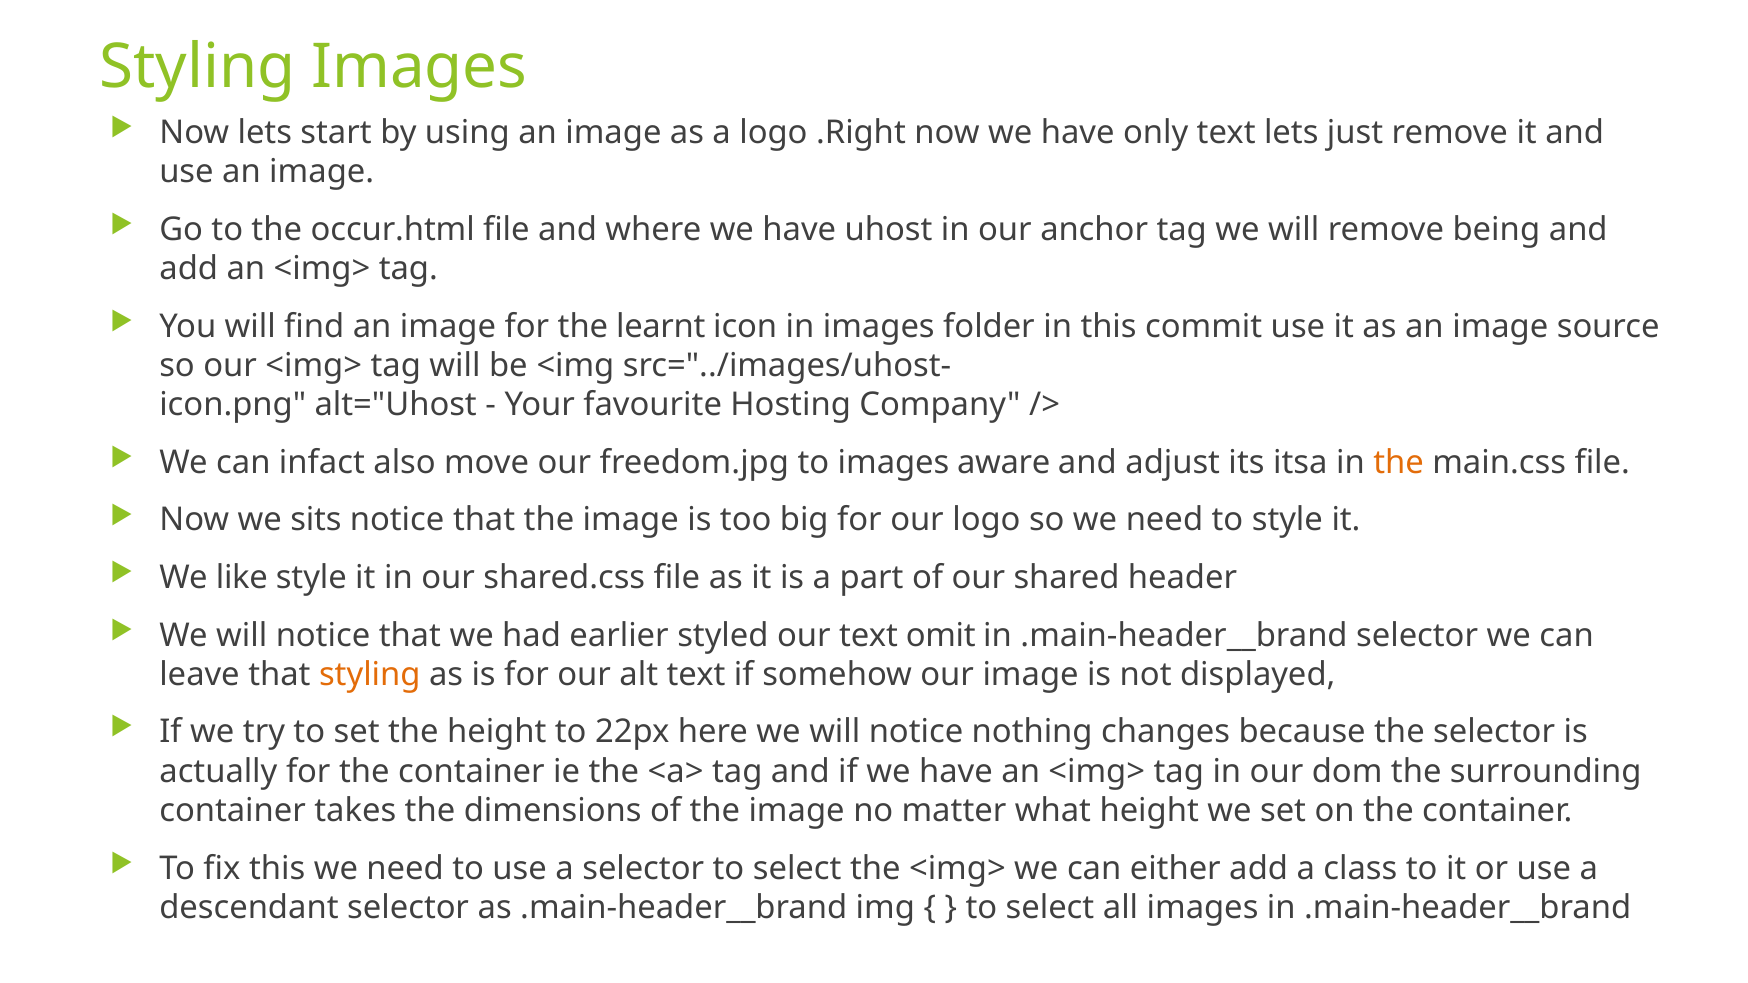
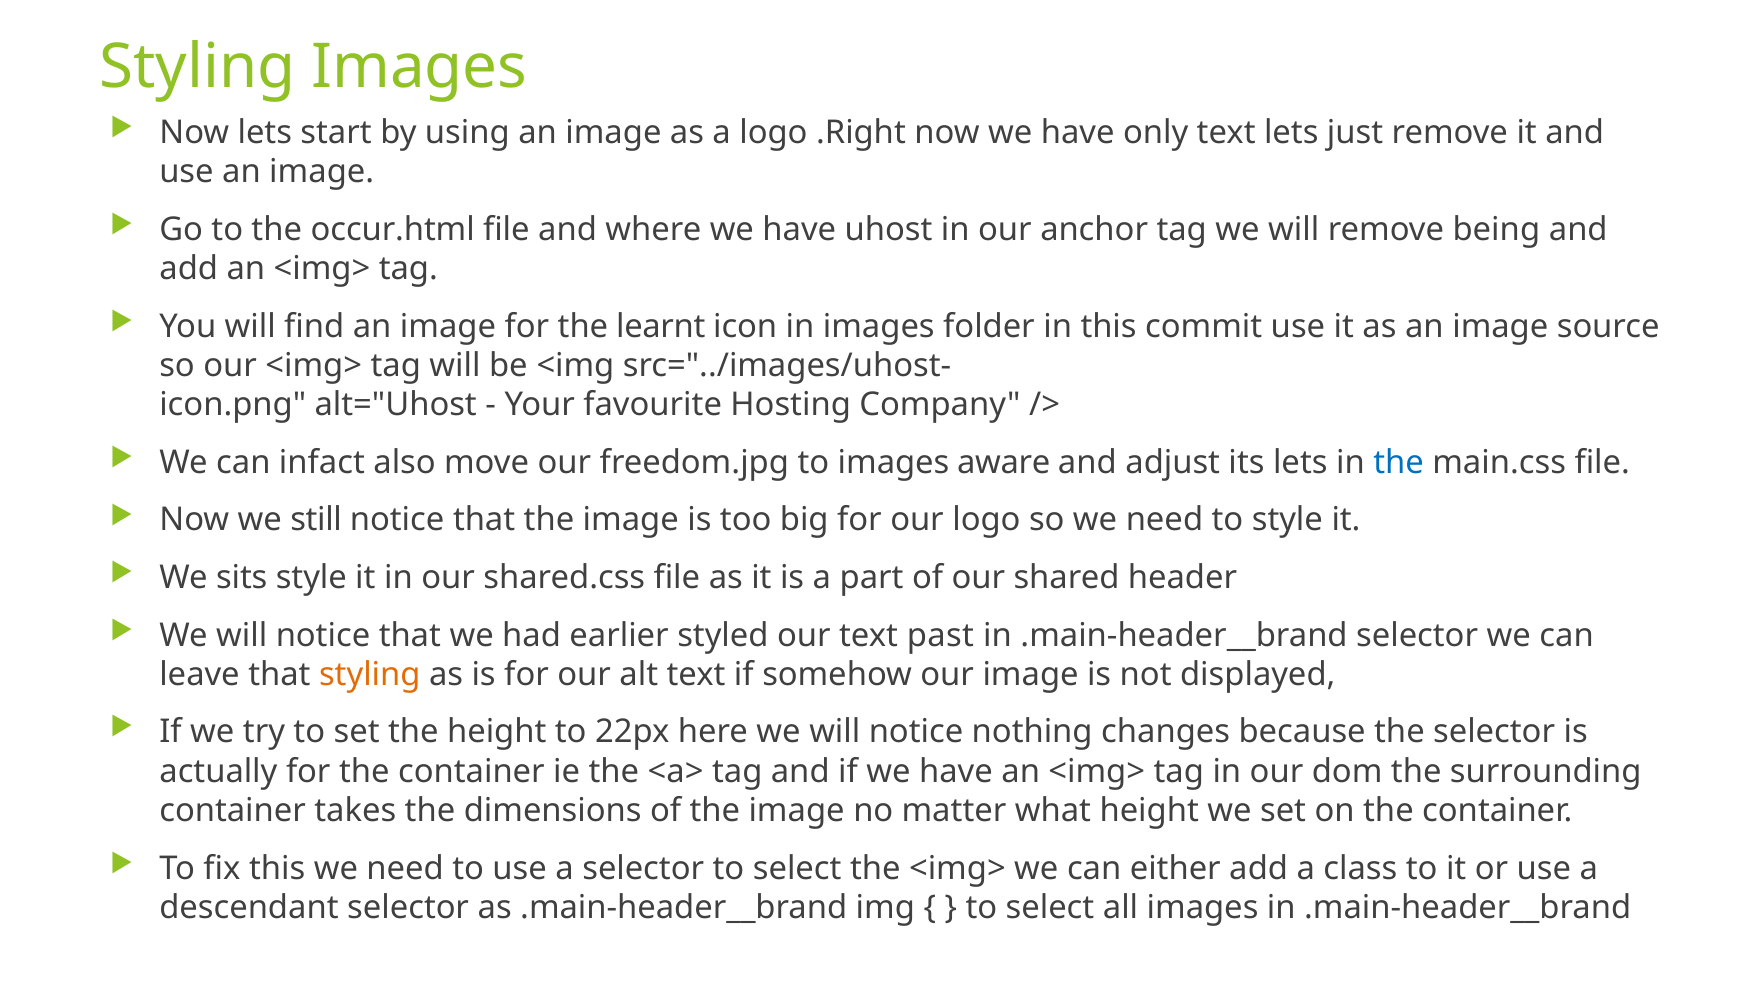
its itsa: itsa -> lets (1300, 463)
the colour: orange -> blue (1399, 463)
sits: sits -> still (316, 520)
like: like -> sits (242, 578)
omit: omit -> past (940, 635)
